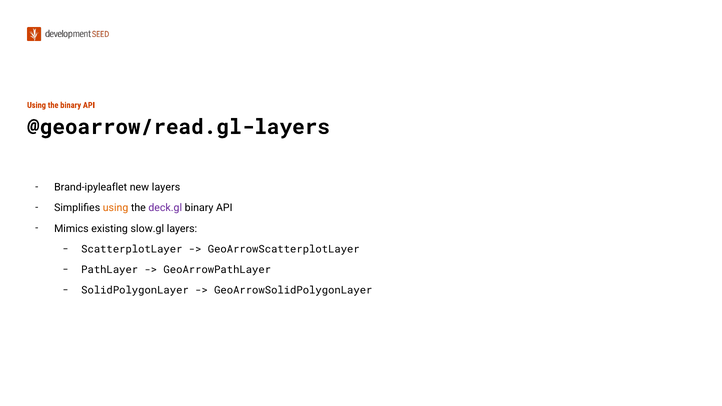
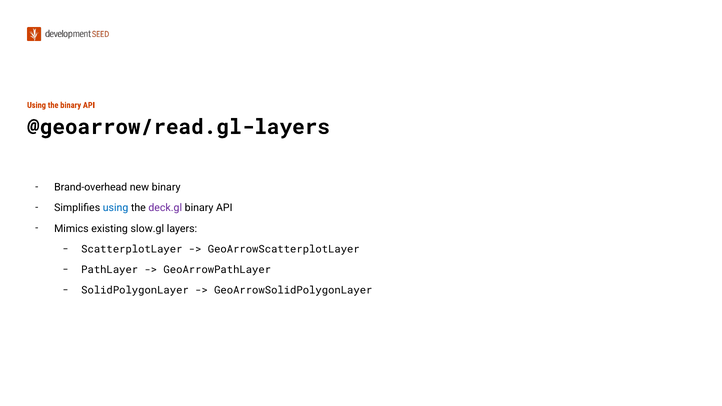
Brand-ipyleaflet: Brand-ipyleaflet -> Brand-overhead (91, 188)
new layers: layers -> binary (166, 188)
using colour: orange -> blue (116, 208)
